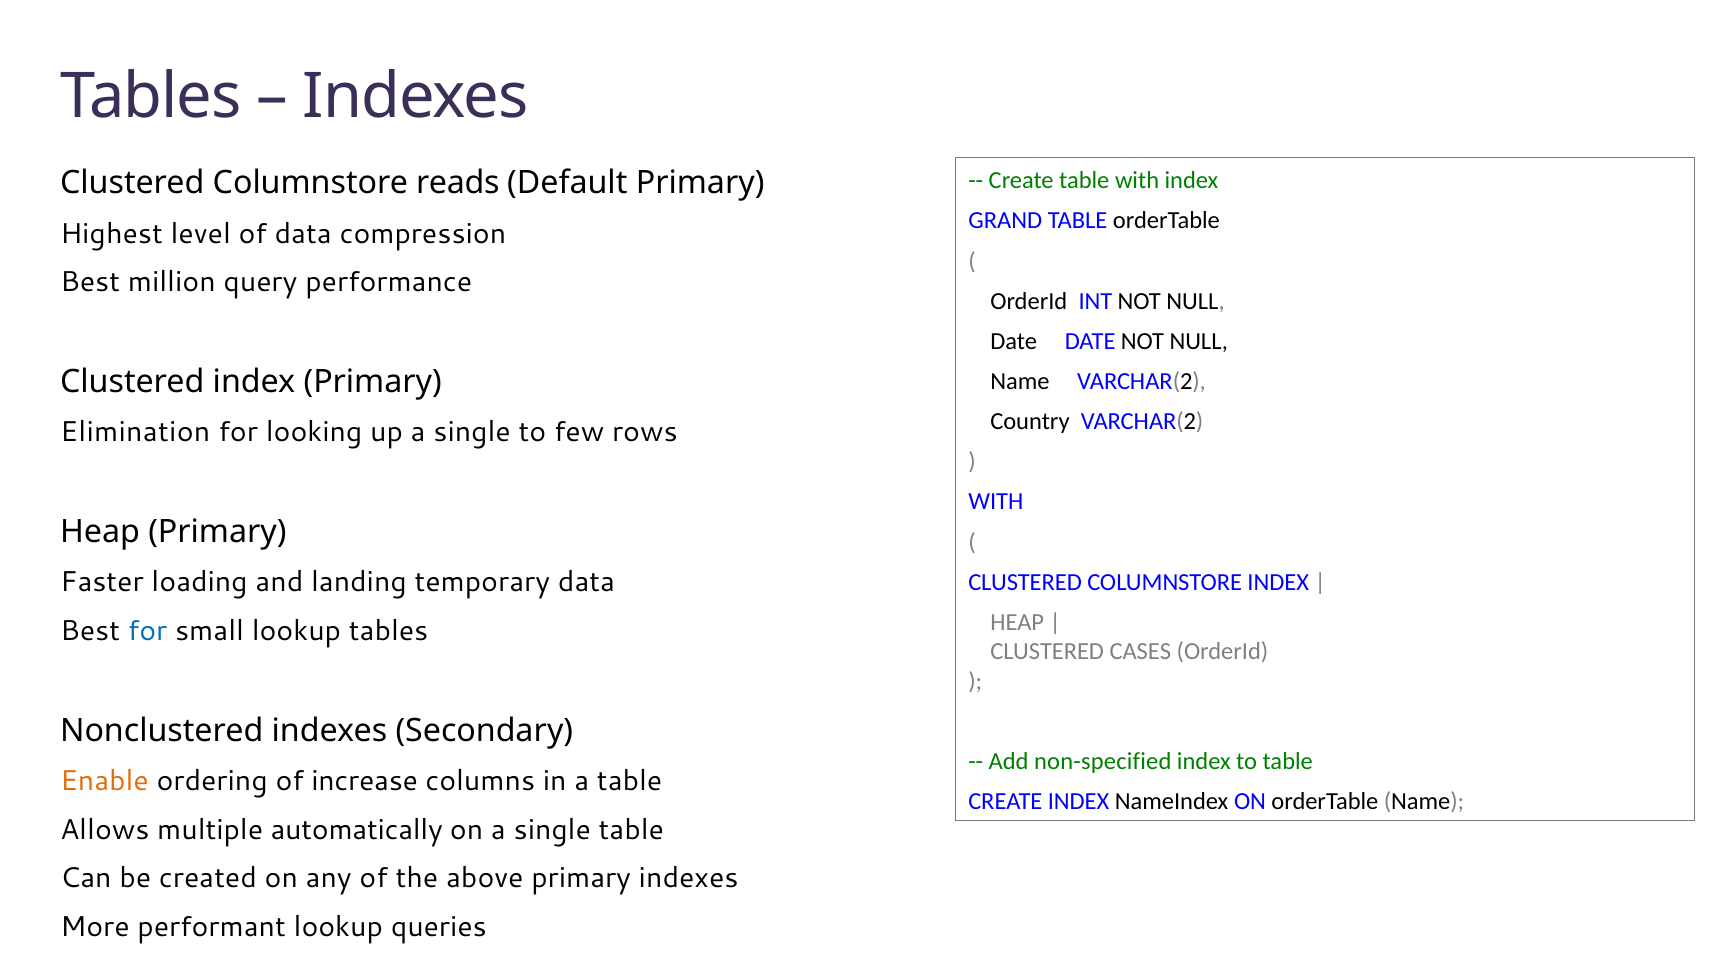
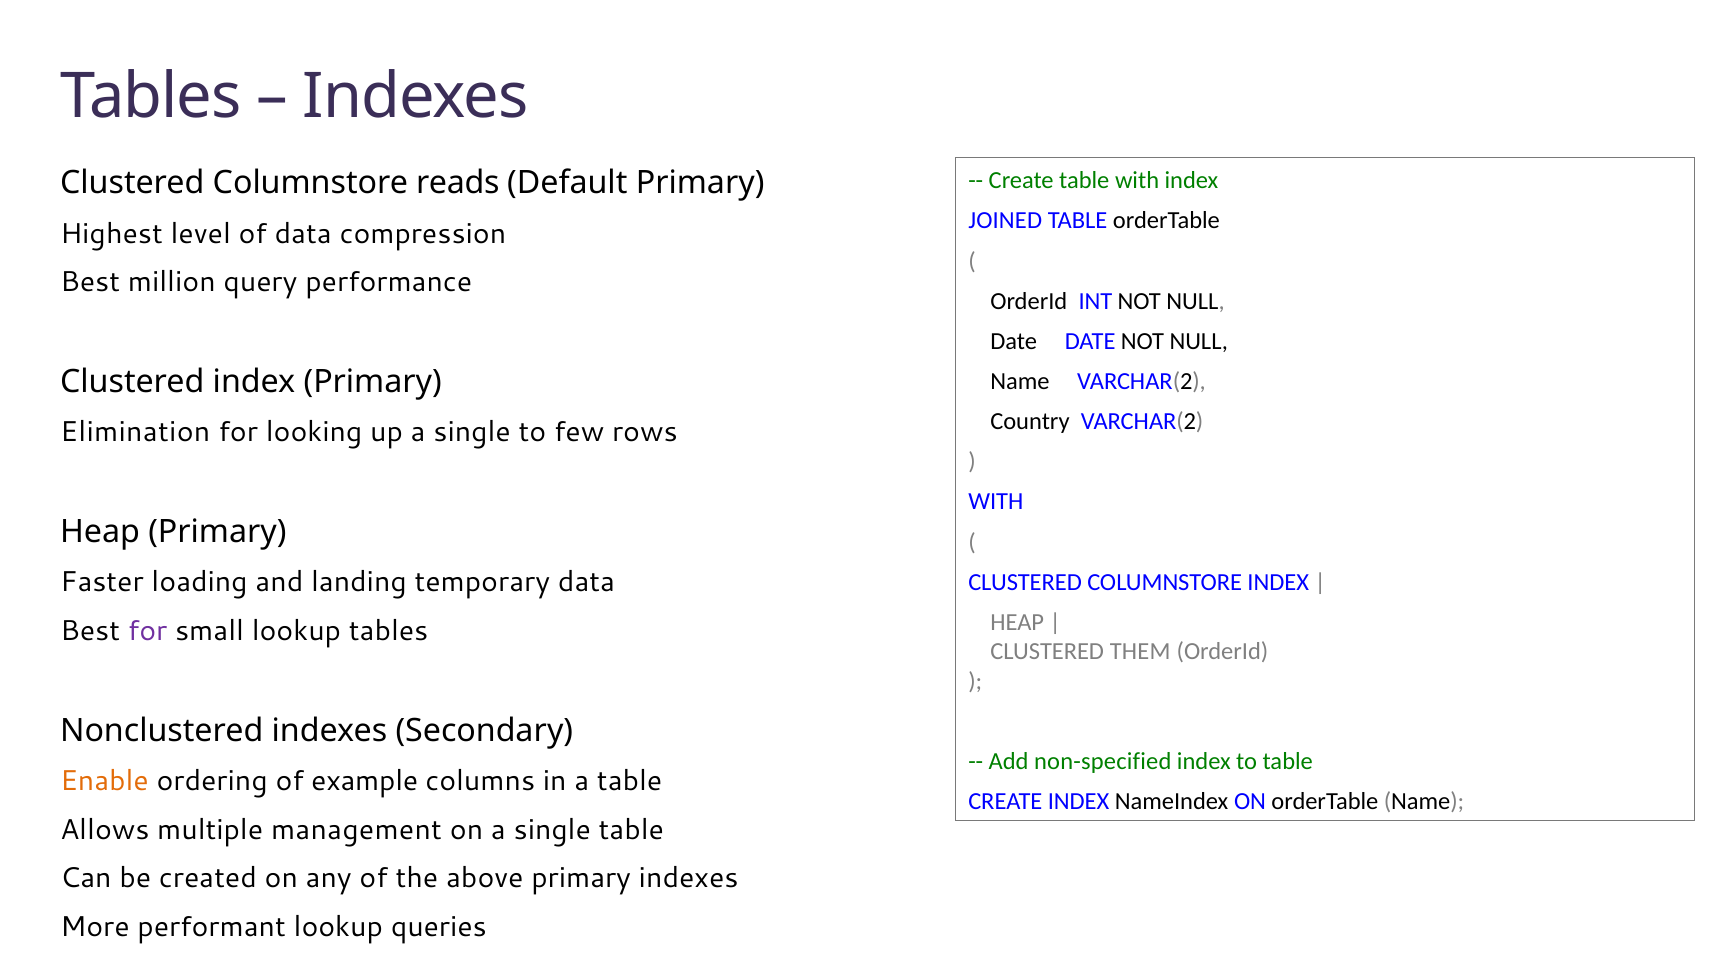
GRAND: GRAND -> JOINED (1005, 221)
for colour: blue -> purple (148, 631)
CASES: CASES -> THEM (1140, 652)
increase: increase -> example (365, 782)
automatically: automatically -> management (356, 830)
